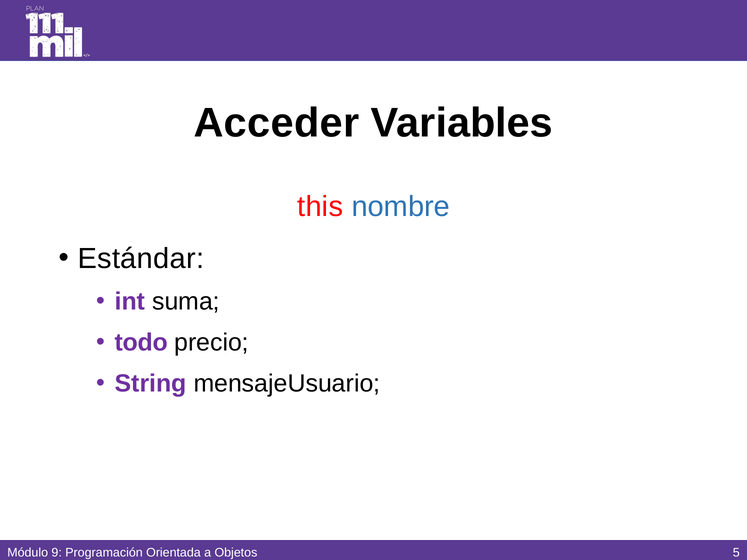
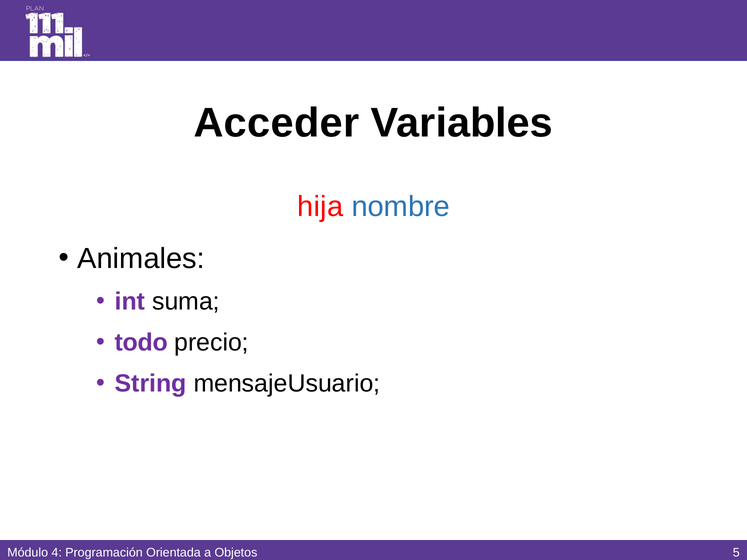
this: this -> hija (320, 207)
Estándar: Estándar -> Animales (141, 259)
9: 9 -> 4 (57, 553)
